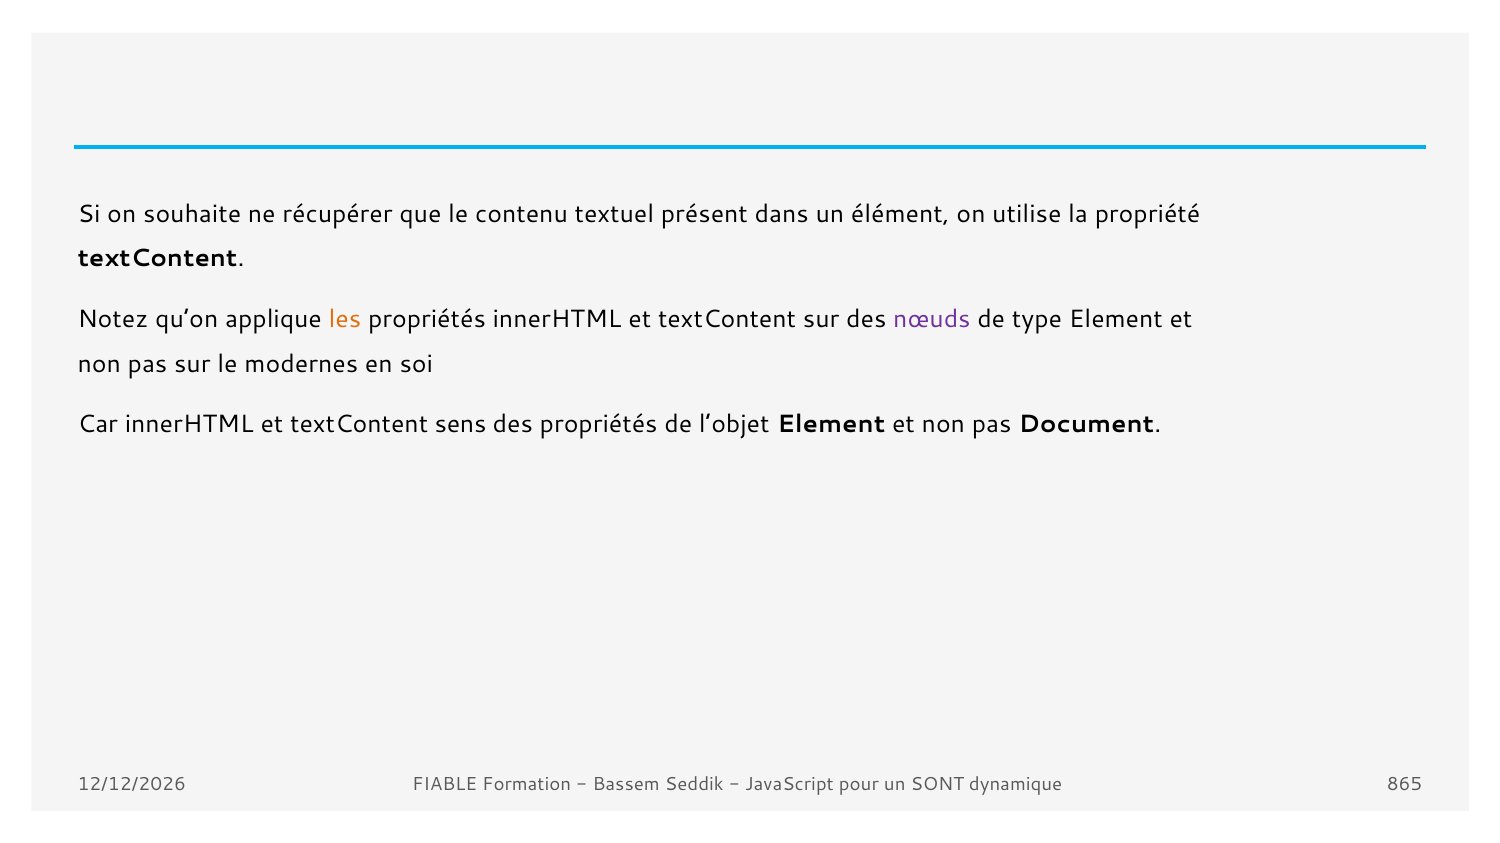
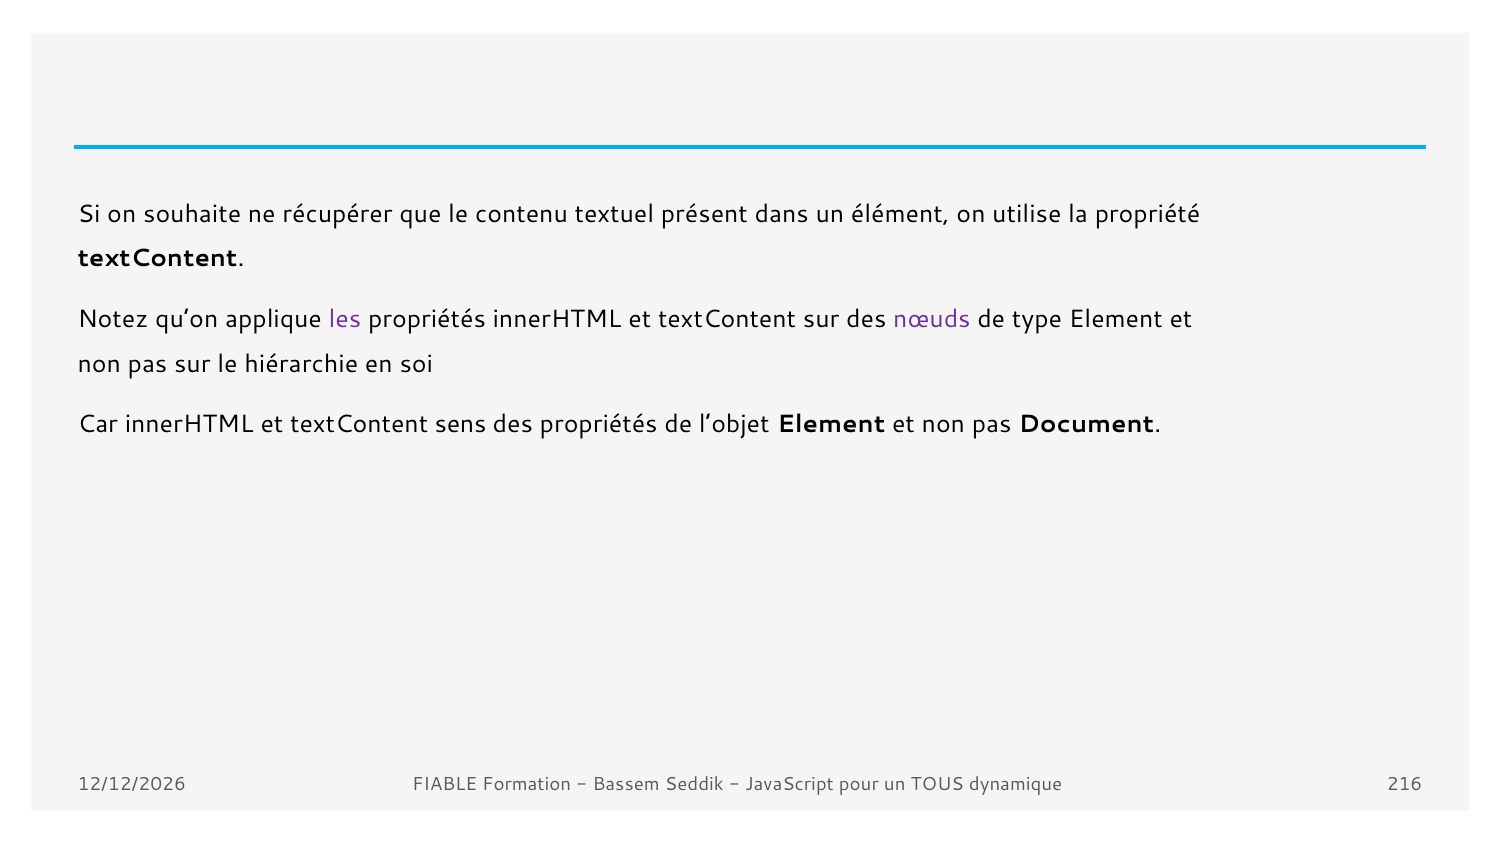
les colour: orange -> purple (345, 320)
modernes: modernes -> hiérarchie (301, 364)
SONT: SONT -> TOUS (937, 785)
865: 865 -> 216 (1405, 785)
